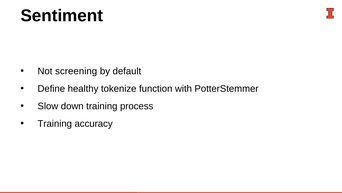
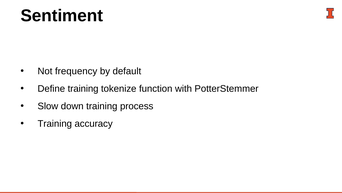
screening: screening -> frequency (76, 71)
Define healthy: healthy -> training (83, 88)
